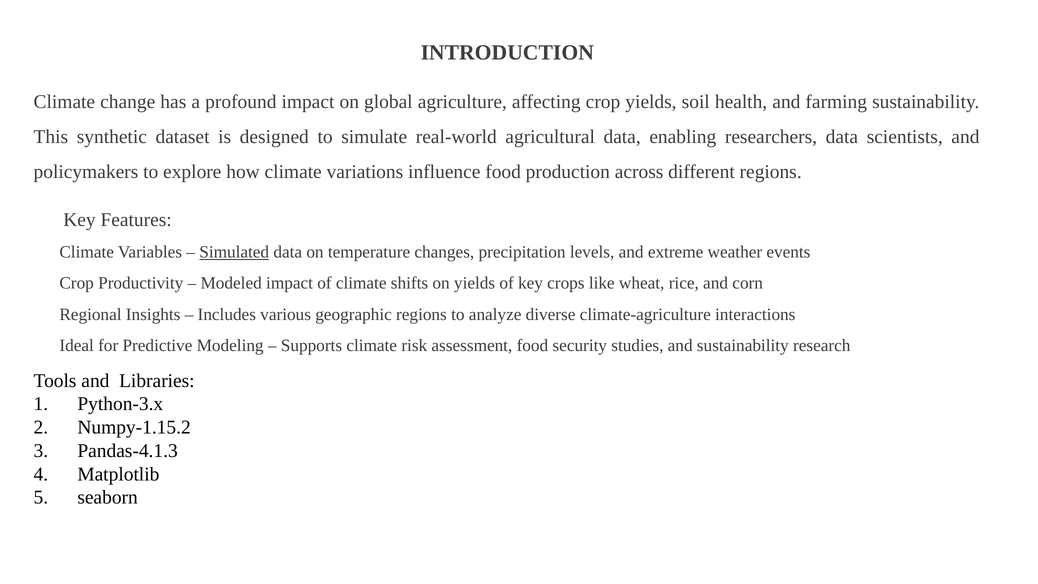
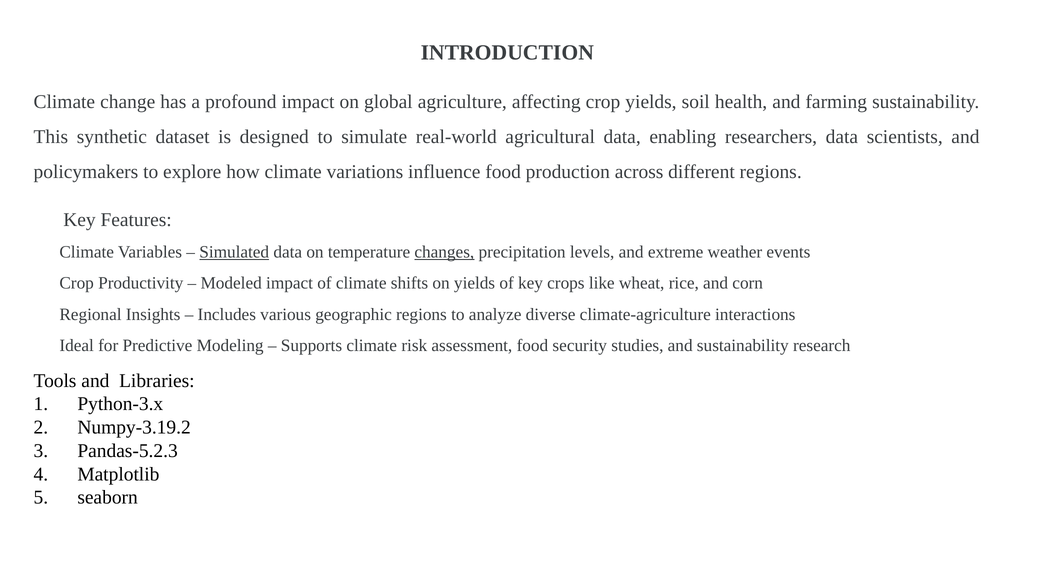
changes underline: none -> present (444, 252)
Numpy-1.15.2: Numpy-1.15.2 -> Numpy-3.19.2 (134, 427)
Pandas-4.1.3: Pandas-4.1.3 -> Pandas-5.2.3 (128, 451)
